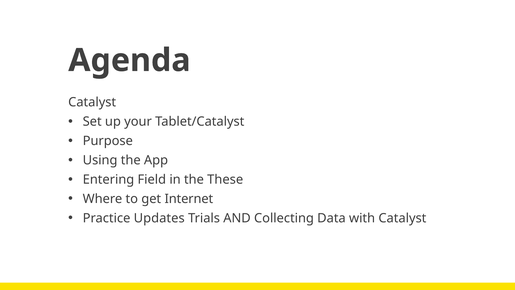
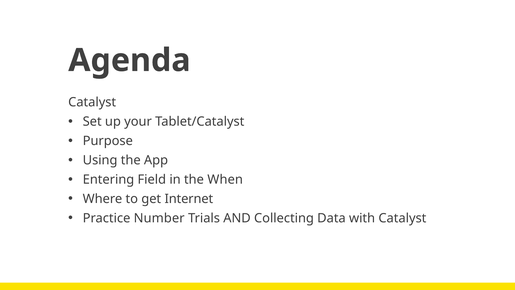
These: These -> When (225, 179)
Updates: Updates -> Number (159, 218)
